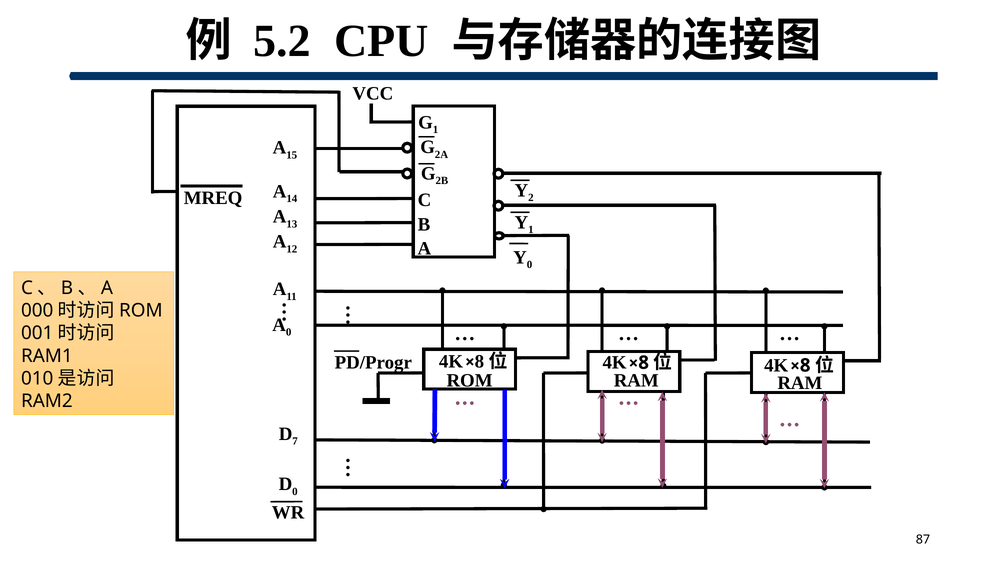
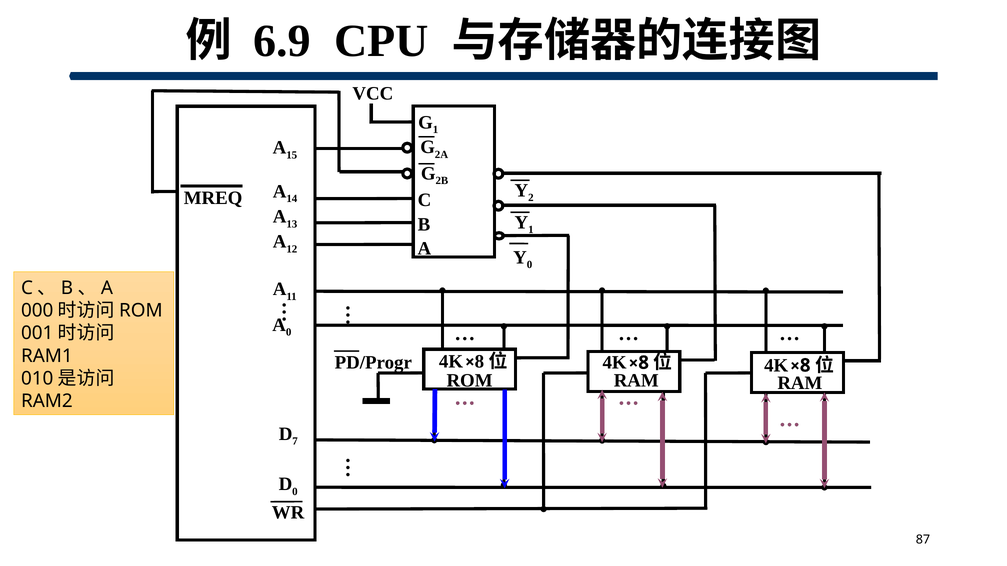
5.2: 5.2 -> 6.9 (282, 41)
